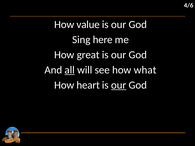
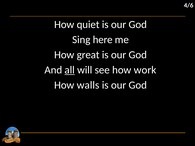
value: value -> quiet (88, 25)
what: what -> work (145, 70)
heart: heart -> walls (88, 85)
our underline: present -> none (119, 85)
